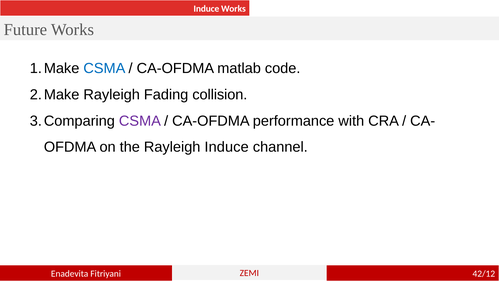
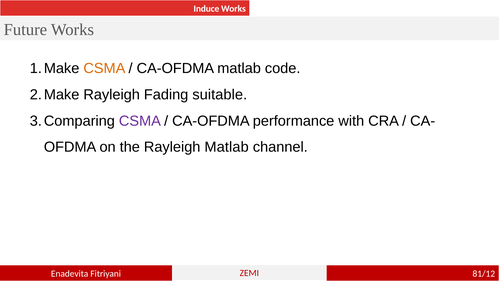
CSMA colour: blue -> orange (104, 68)
collision: collision -> suitable (220, 95)
Rayleigh Induce: Induce -> Matlab (227, 147)
42/12: 42/12 -> 81/12 (484, 273)
